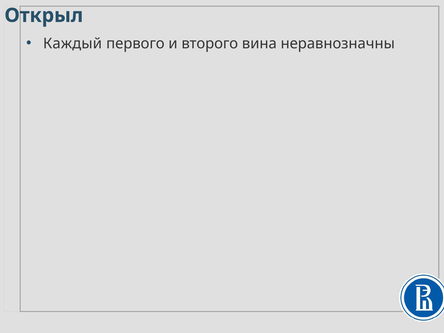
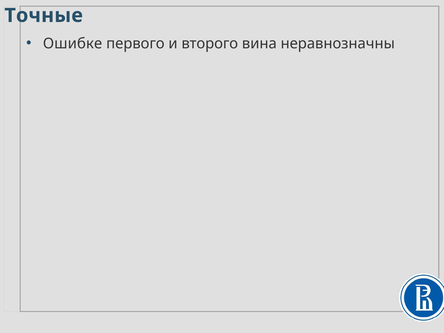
Открыл: Открыл -> Точные (44, 15)
Каждый: Каждый -> Ошибке (73, 44)
